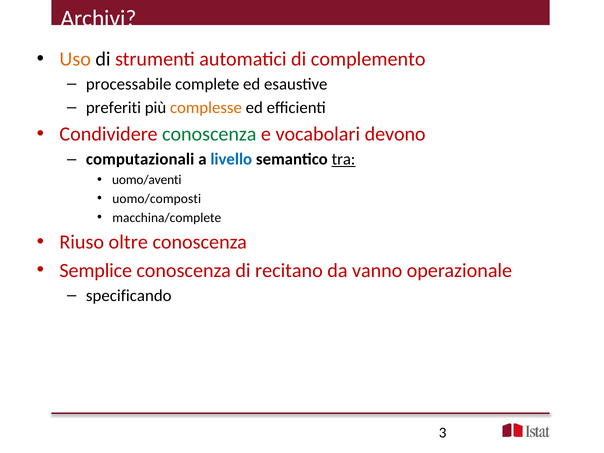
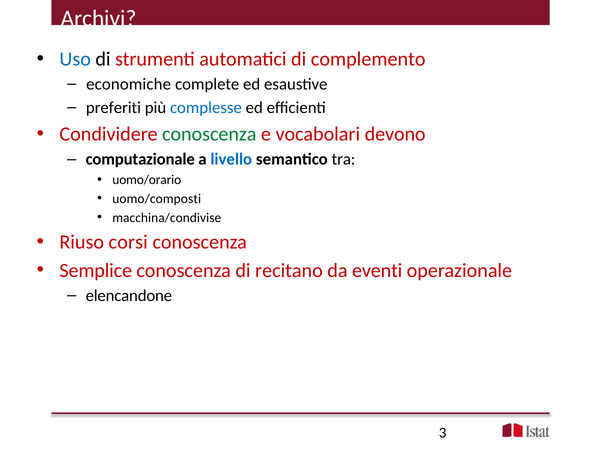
Uso colour: orange -> blue (75, 59)
processabile: processabile -> economiche (129, 84)
complesse colour: orange -> blue (206, 108)
computazionali: computazionali -> computazionale (140, 159)
tra underline: present -> none (344, 159)
uomo/aventi: uomo/aventi -> uomo/orario (147, 180)
macchina/complete: macchina/complete -> macchina/condivise (167, 218)
oltre: oltre -> corsi (128, 242)
vanno: vanno -> eventi (377, 270)
specificando: specificando -> elencandone (129, 296)
